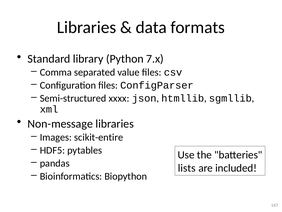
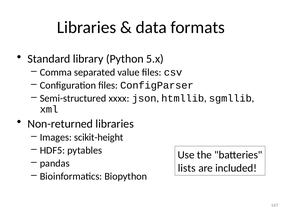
7.x: 7.x -> 5.x (155, 59)
Non-message: Non-message -> Non-returned (60, 123)
scikit-entire: scikit-entire -> scikit-height (99, 137)
